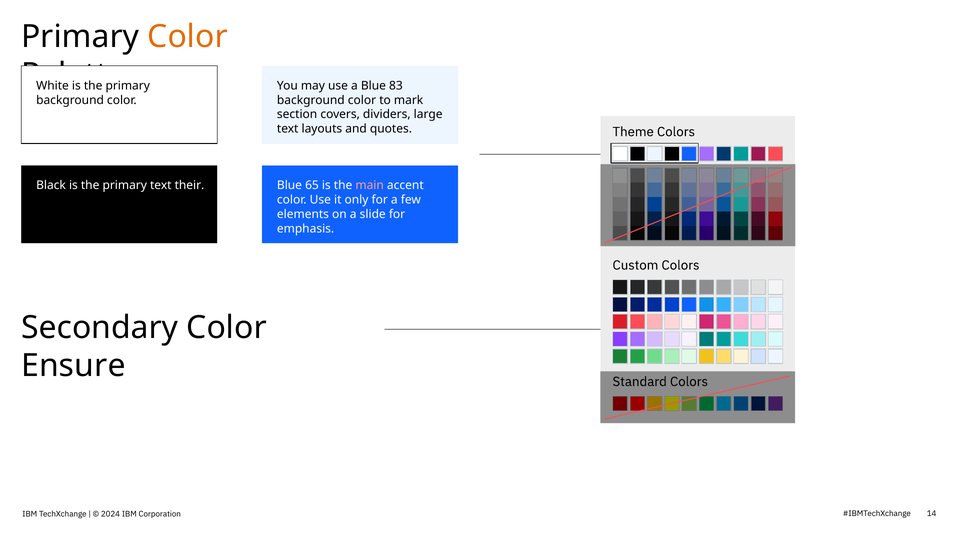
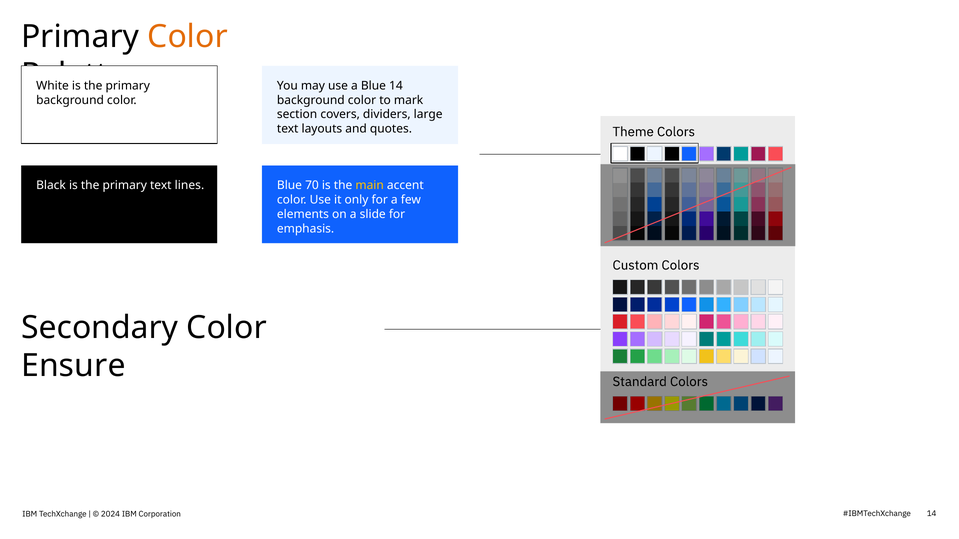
Blue 83: 83 -> 14 (396, 86)
their: their -> lines (189, 186)
65: 65 -> 70 (312, 186)
main colour: pink -> yellow (370, 186)
